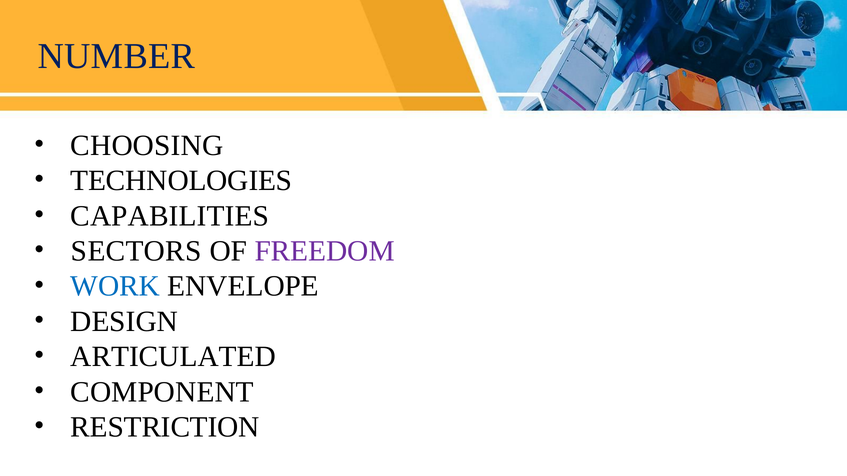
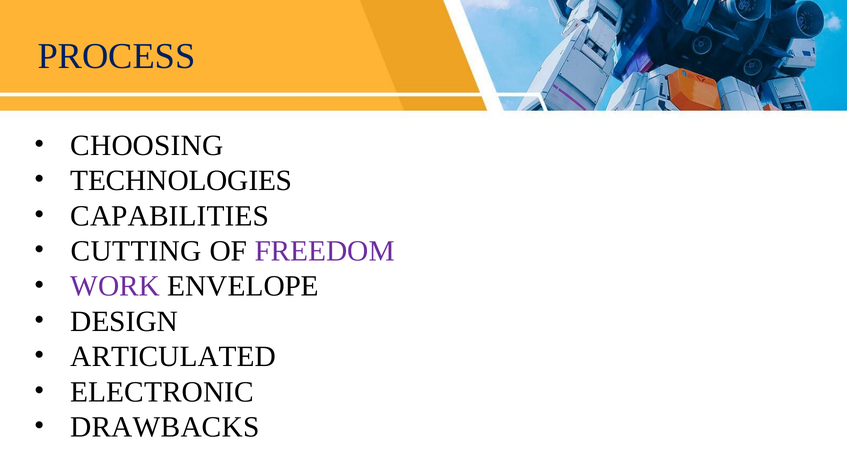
NUMBER: NUMBER -> PROCESS (116, 56)
SECTORS: SECTORS -> CUTTING (136, 251)
WORK colour: blue -> purple (115, 287)
COMPONENT: COMPONENT -> ELECTRONIC (162, 392)
RESTRICTION: RESTRICTION -> DRAWBACKS (165, 428)
